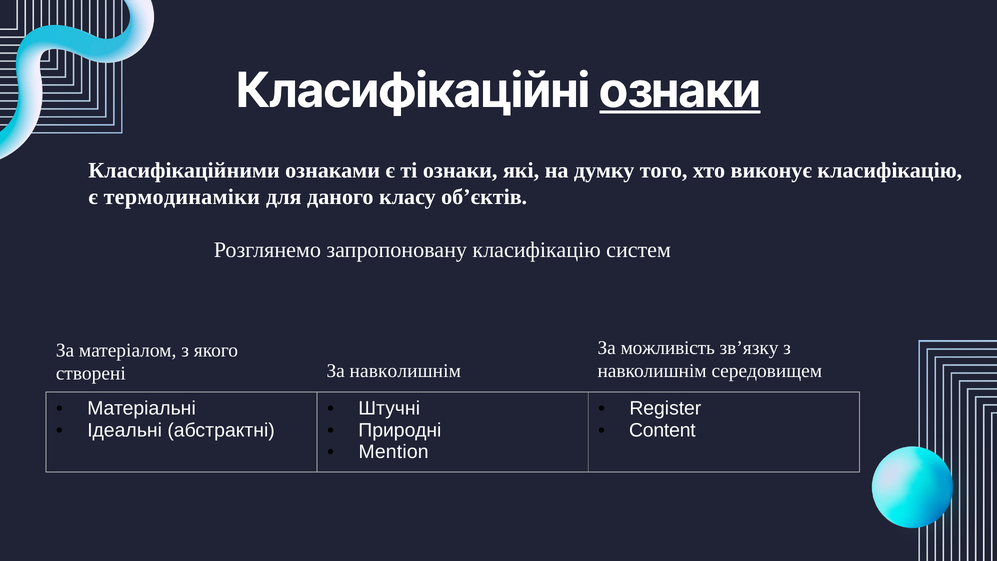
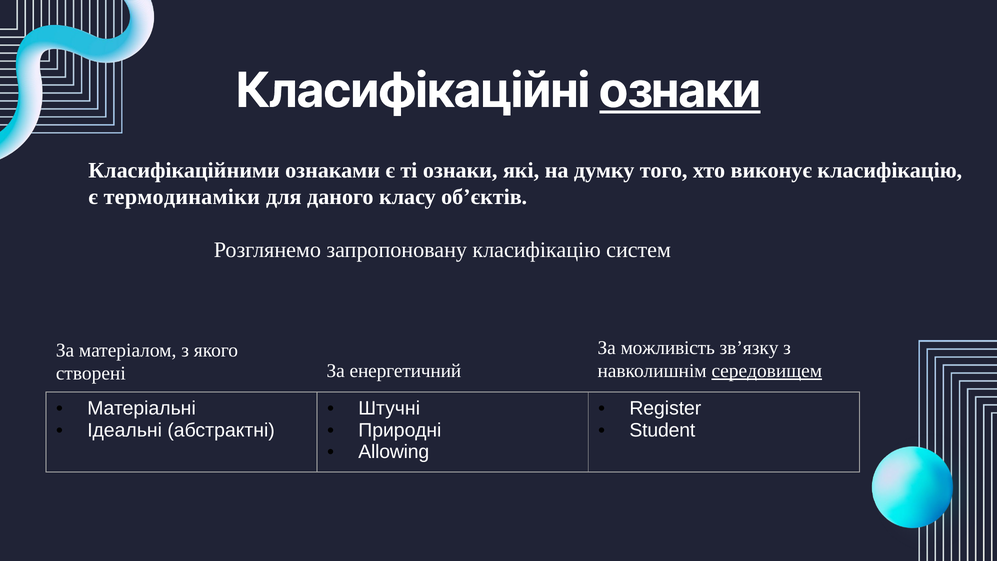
середовищем underline: none -> present (767, 371)
За навколишнім: навколишнім -> енергетичний (405, 371)
Content: Content -> Student (662, 430)
Mention: Mention -> Allowing (394, 452)
